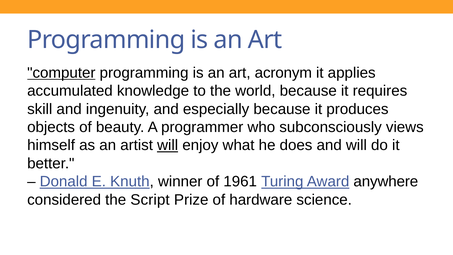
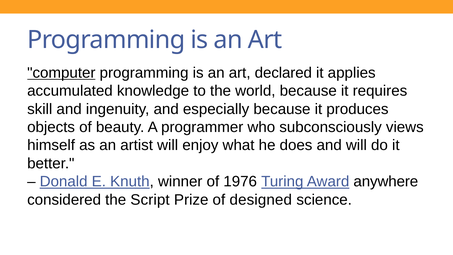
acronym: acronym -> declared (283, 73)
will underline: present -> none (168, 145)
1961: 1961 -> 1976 (240, 181)
hardware: hardware -> designed (261, 200)
